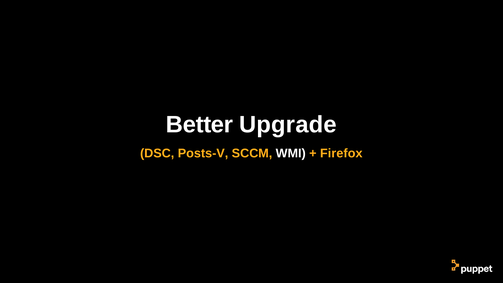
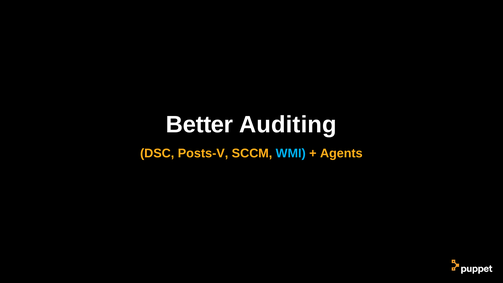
Upgrade: Upgrade -> Auditing (288, 125)
WMI colour: white -> light blue (291, 153)
Firefox: Firefox -> Agents (341, 153)
